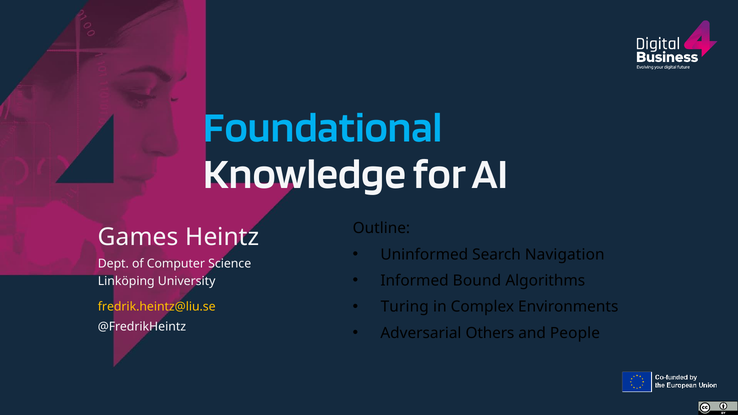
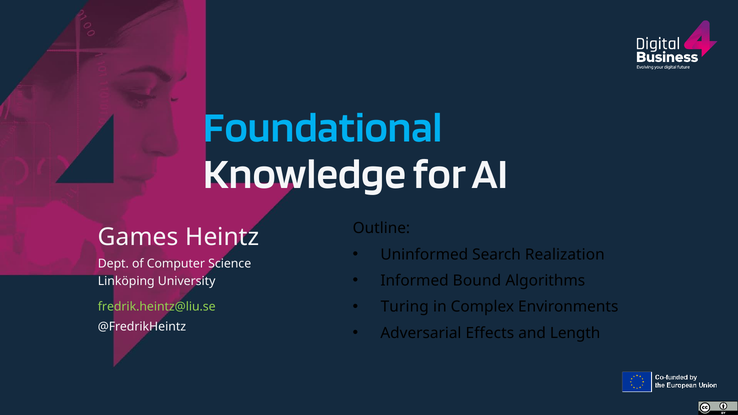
Navigation: Navigation -> Realization (565, 255)
fredrik.heintz@liu.se colour: yellow -> light green (157, 307)
Others: Others -> Effects (490, 333)
People: People -> Length (575, 333)
